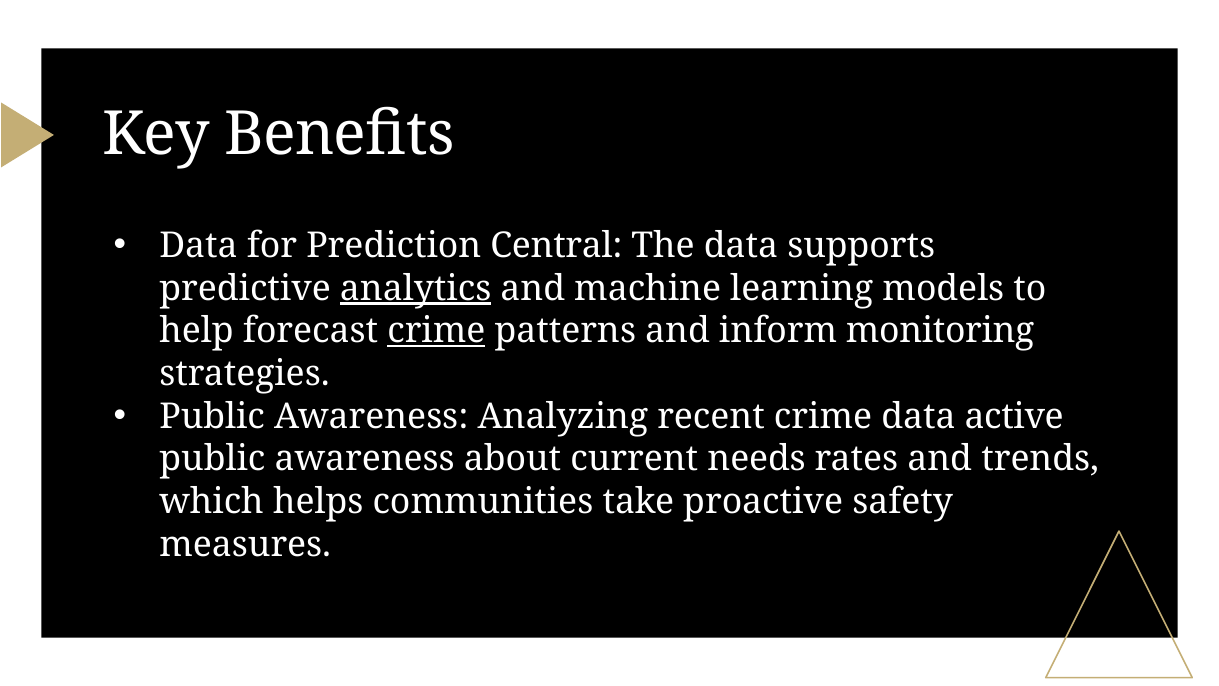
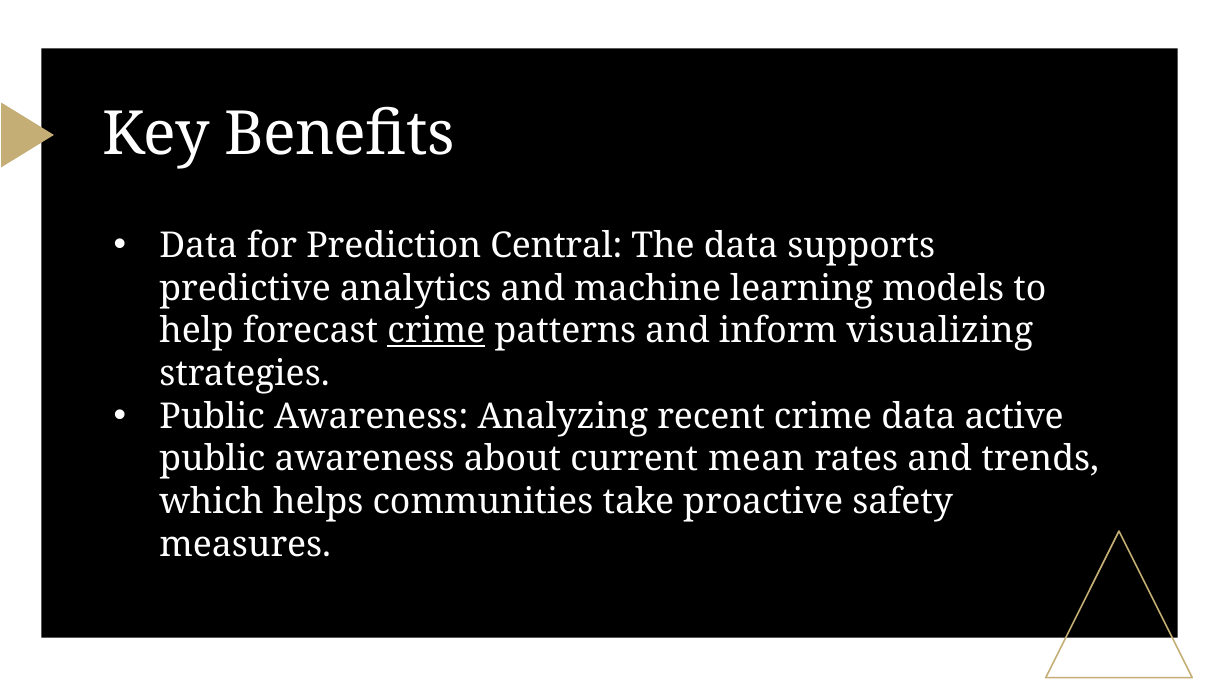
analytics underline: present -> none (416, 288)
monitoring: monitoring -> visualizing (940, 331)
needs: needs -> mean (756, 459)
